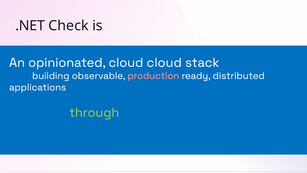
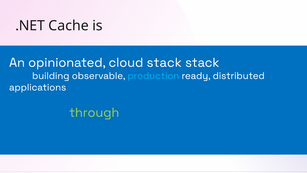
Check: Check -> Cache (69, 26)
cloud cloud: cloud -> stack (164, 62)
production colour: pink -> light blue (153, 76)
